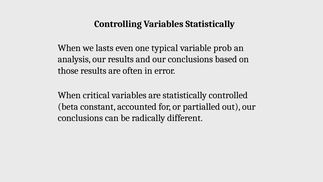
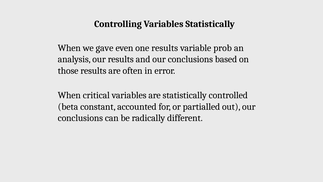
lasts: lasts -> gave (105, 48)
one typical: typical -> results (165, 48)
